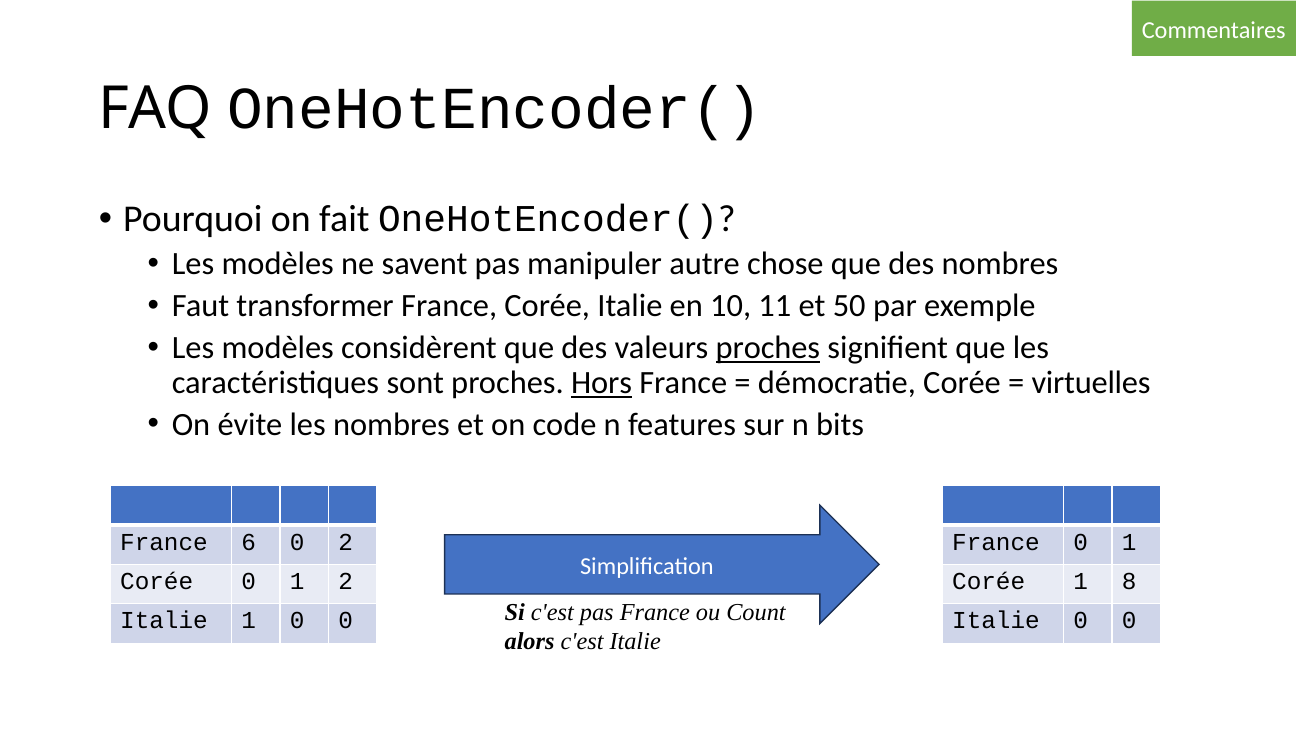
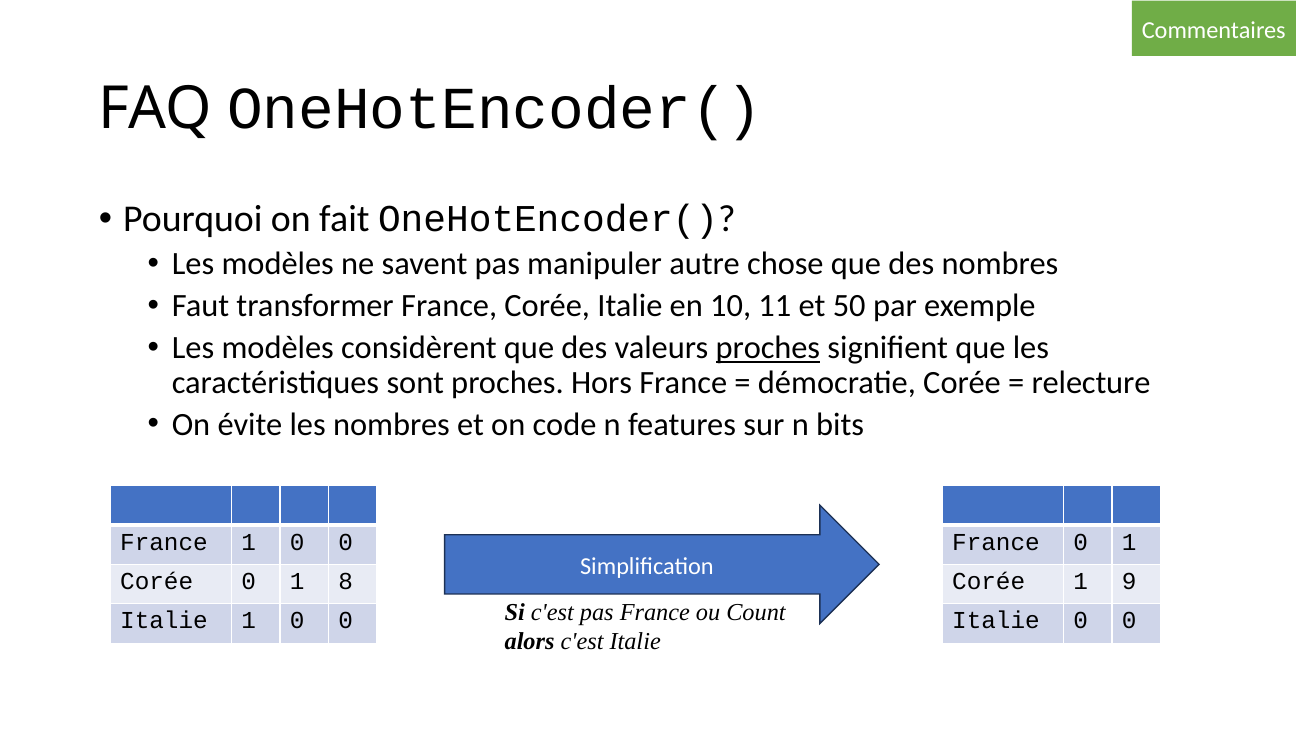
Hors underline: present -> none (602, 382)
virtuelles: virtuelles -> relecture (1091, 382)
France 6: 6 -> 1 (249, 542)
2: 2 -> 0 (346, 542)
1 2: 2 -> 8 (346, 581)
8: 8 -> 9 (1129, 581)
